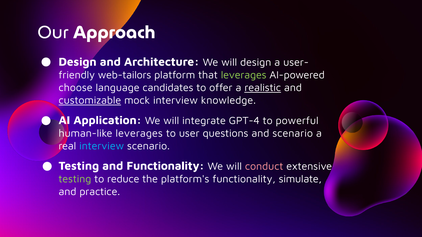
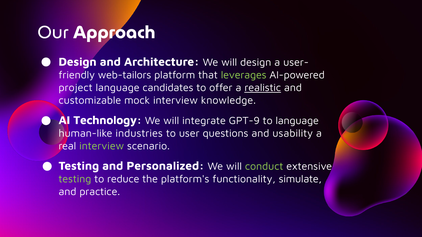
choose: choose -> project (76, 88)
customizable underline: present -> none (90, 101)
Application: Application -> Technology (107, 120)
GPT-4: GPT-4 -> GPT-9 (244, 121)
to powerful: powerful -> language (297, 121)
human-like leverages: leverages -> industries (139, 134)
and scenario: scenario -> usability (293, 134)
interview colour: light blue -> light green (102, 146)
and Functionality: Functionality -> Personalized (165, 166)
conduct colour: pink -> light green (264, 167)
